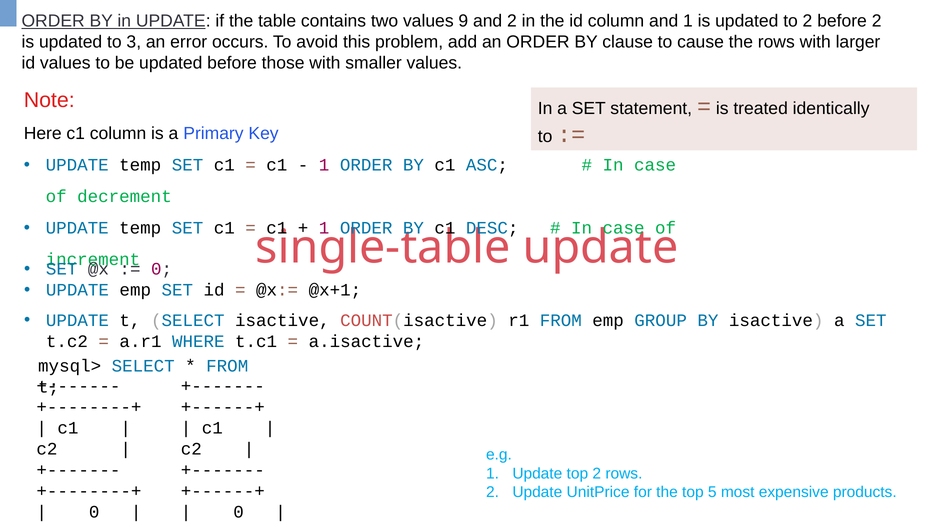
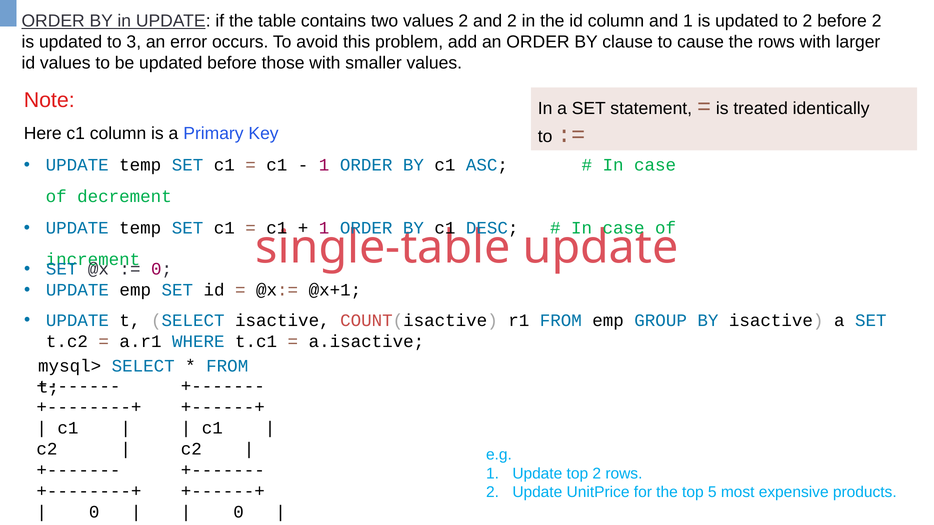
values 9: 9 -> 2 (463, 21)
